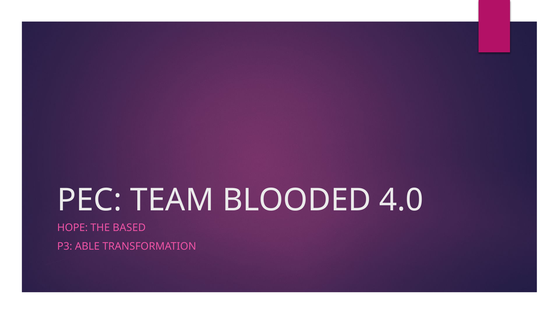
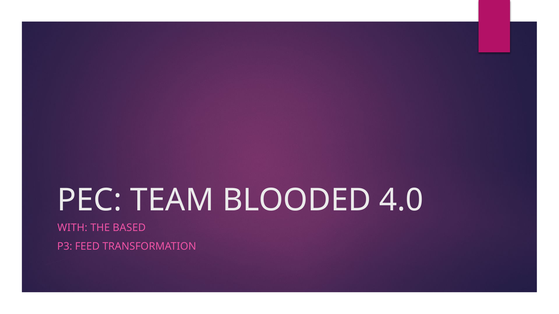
HOPE: HOPE -> WITH (72, 228)
ABLE: ABLE -> FEED (87, 247)
